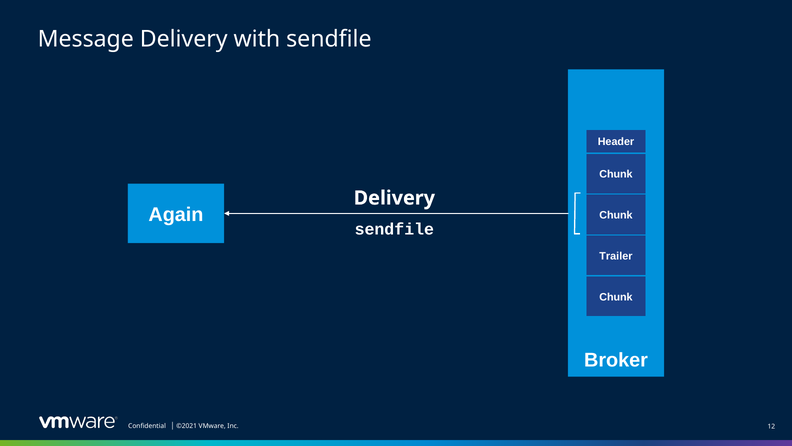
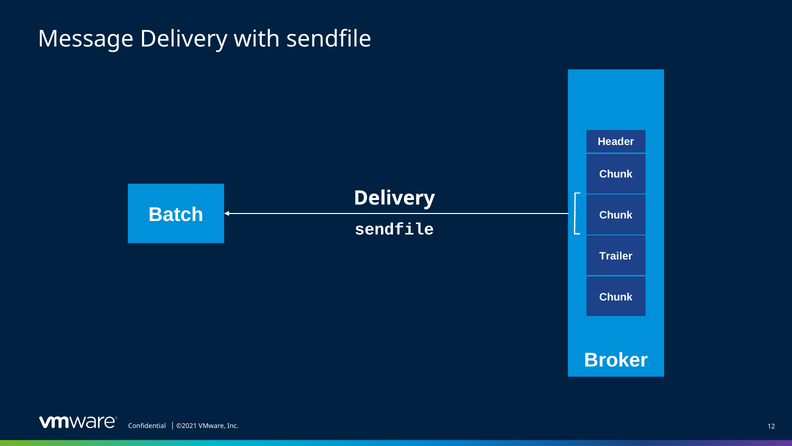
Again: Again -> Batch (176, 215)
